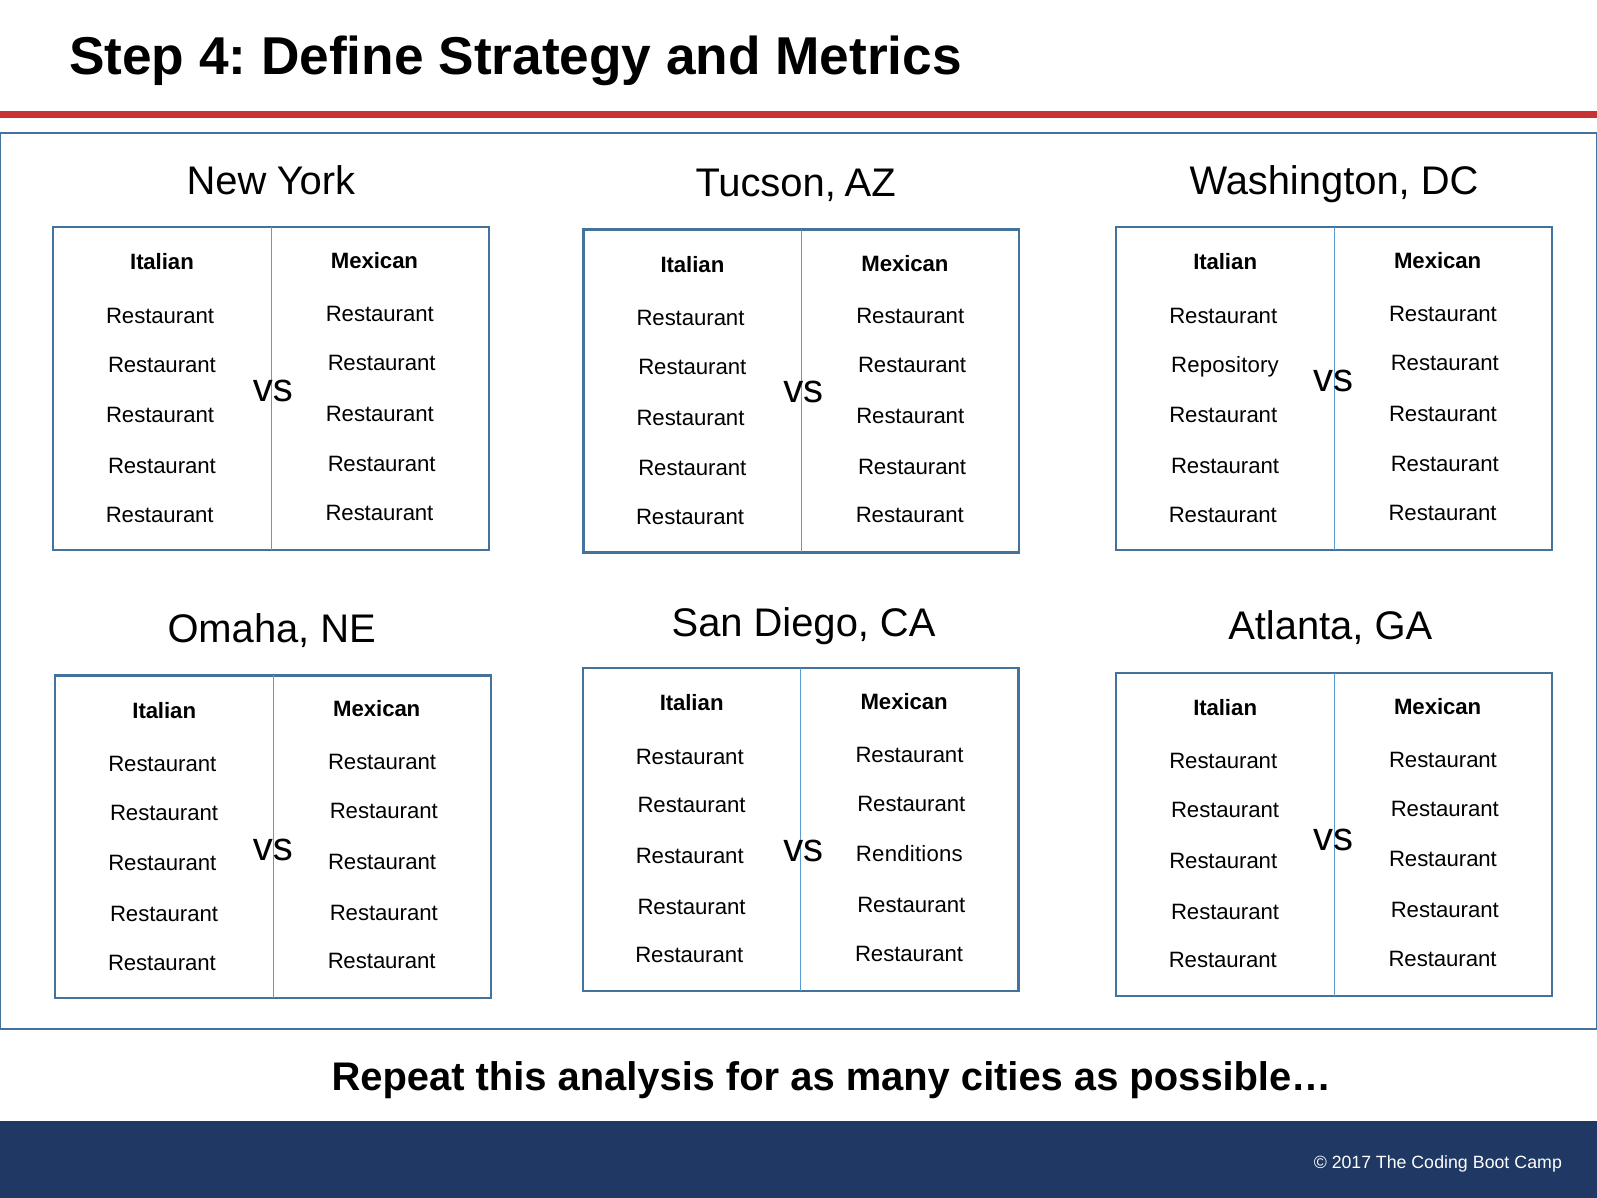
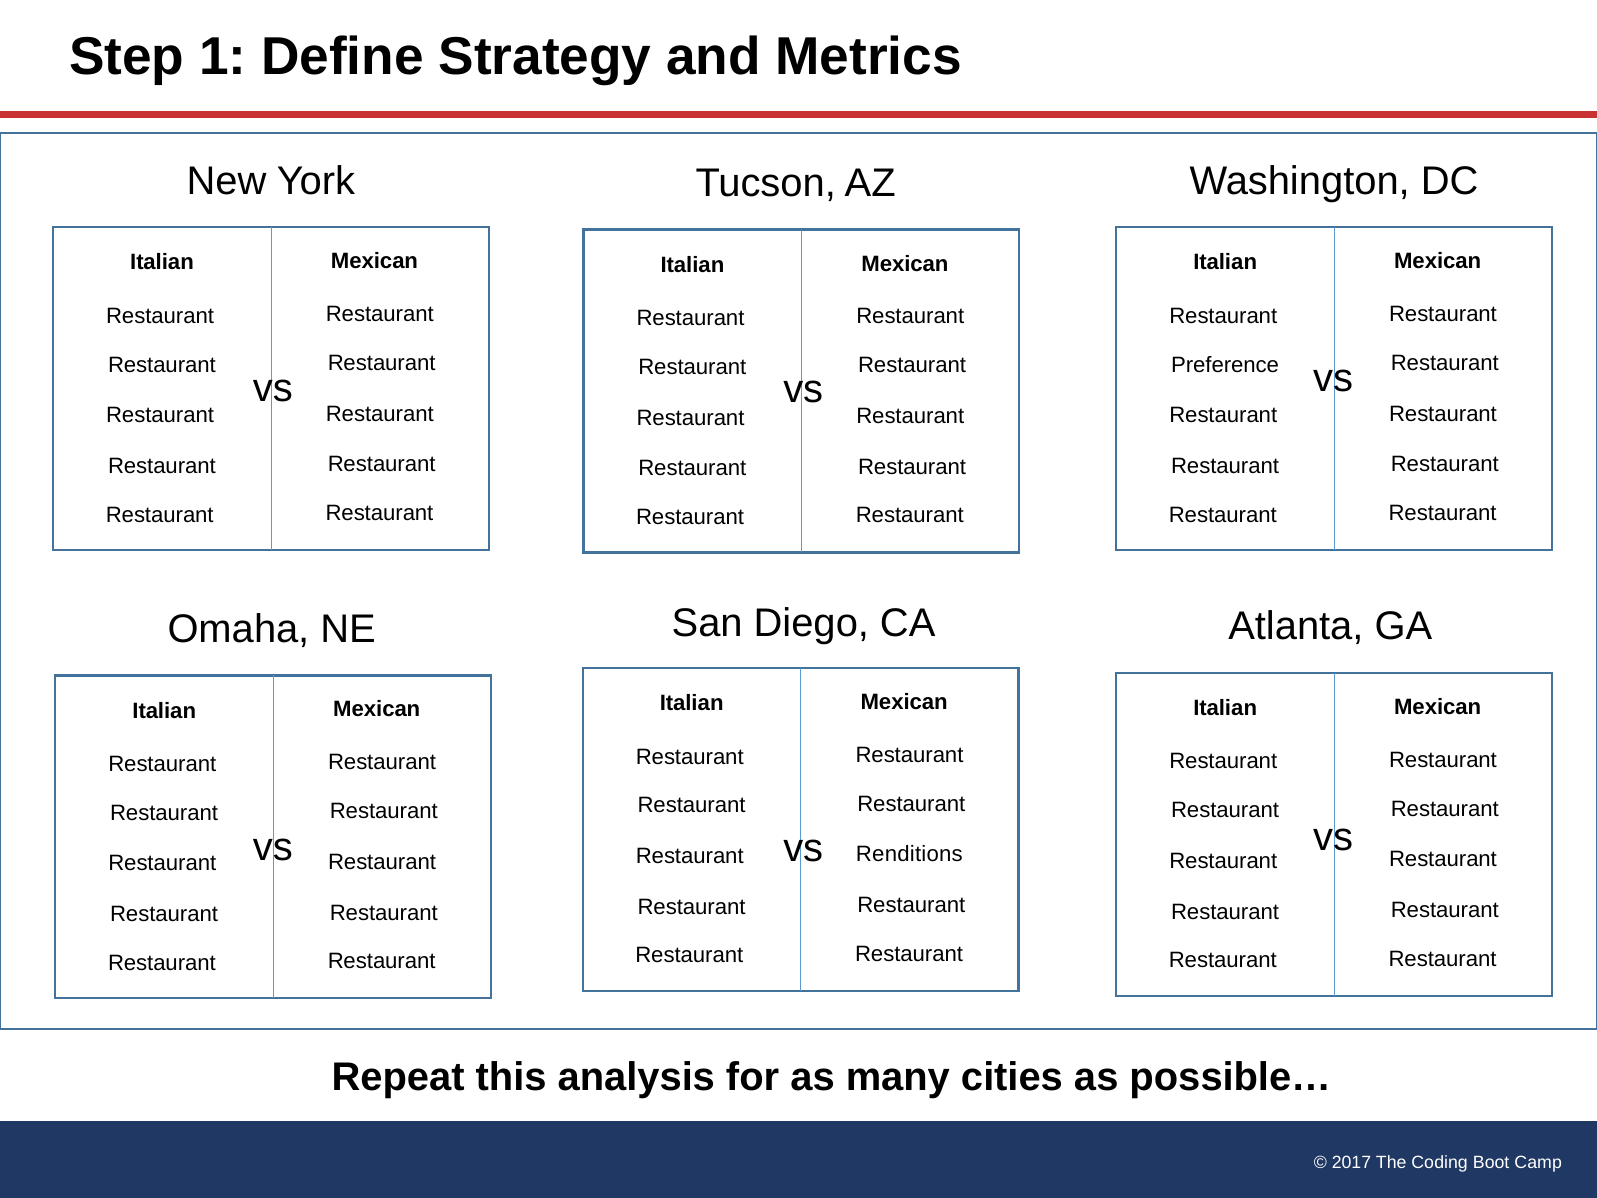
4: 4 -> 1 (223, 57)
Repository: Repository -> Preference (1225, 365)
